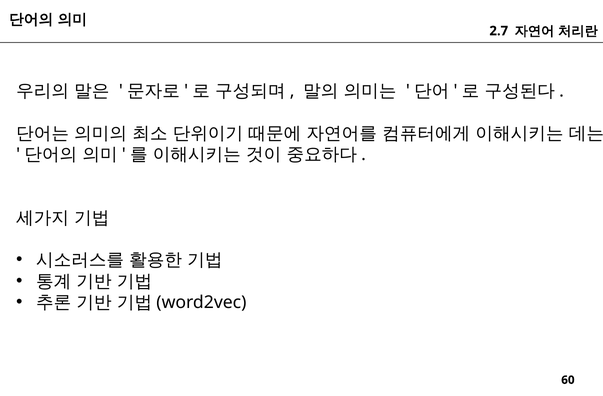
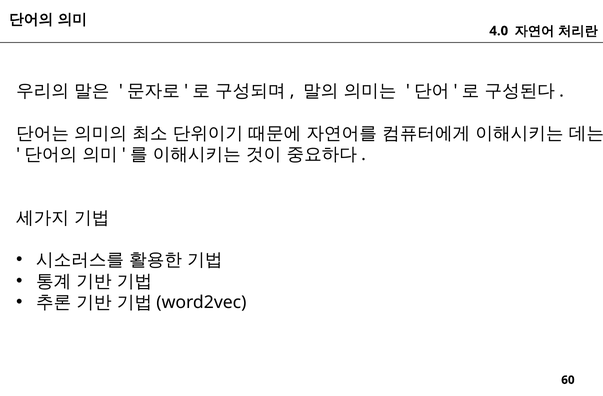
2.7: 2.7 -> 4.0 (499, 31)
